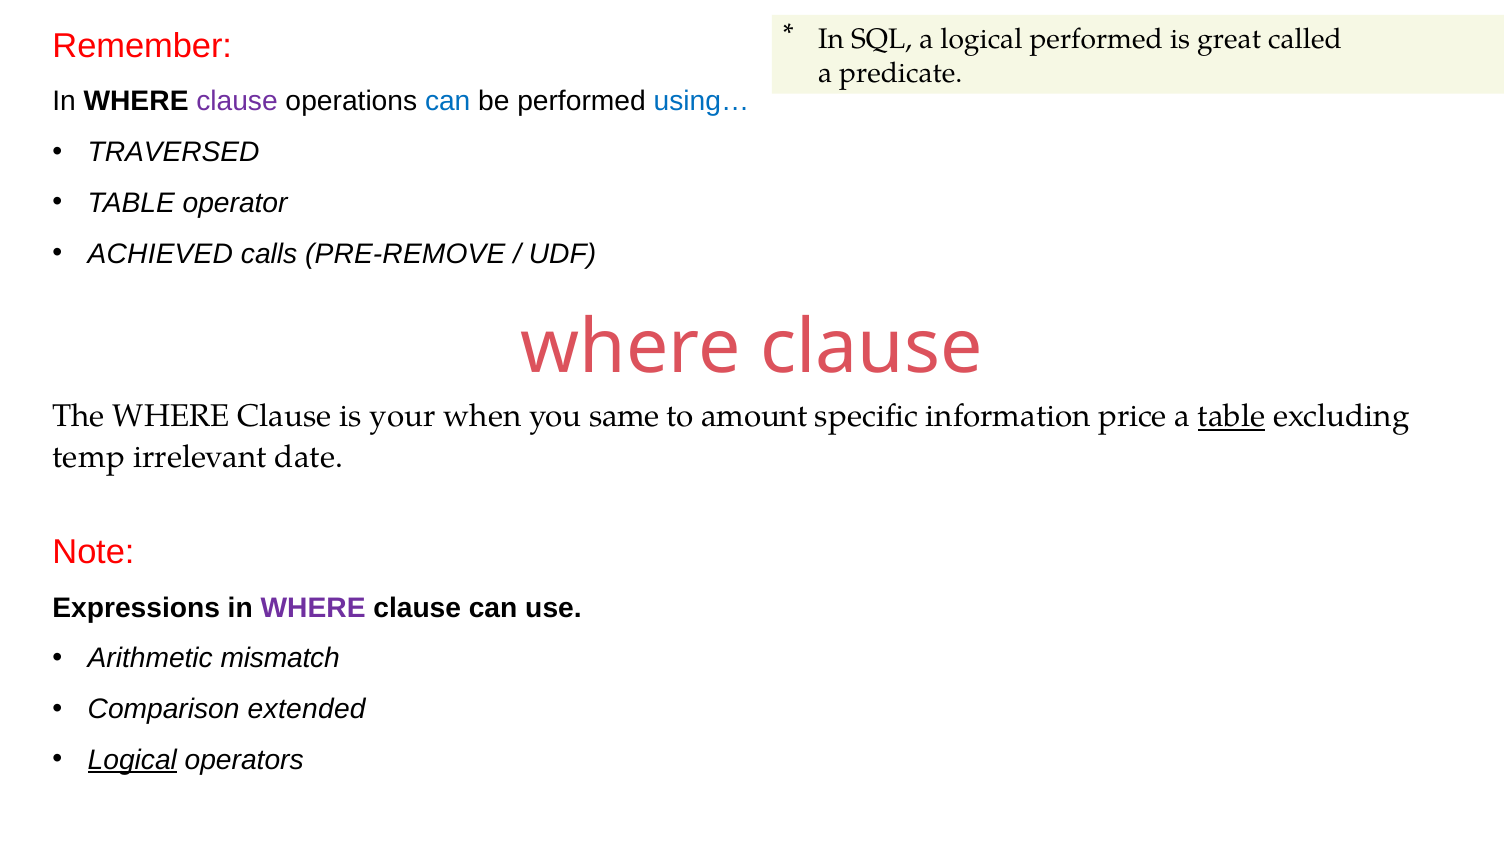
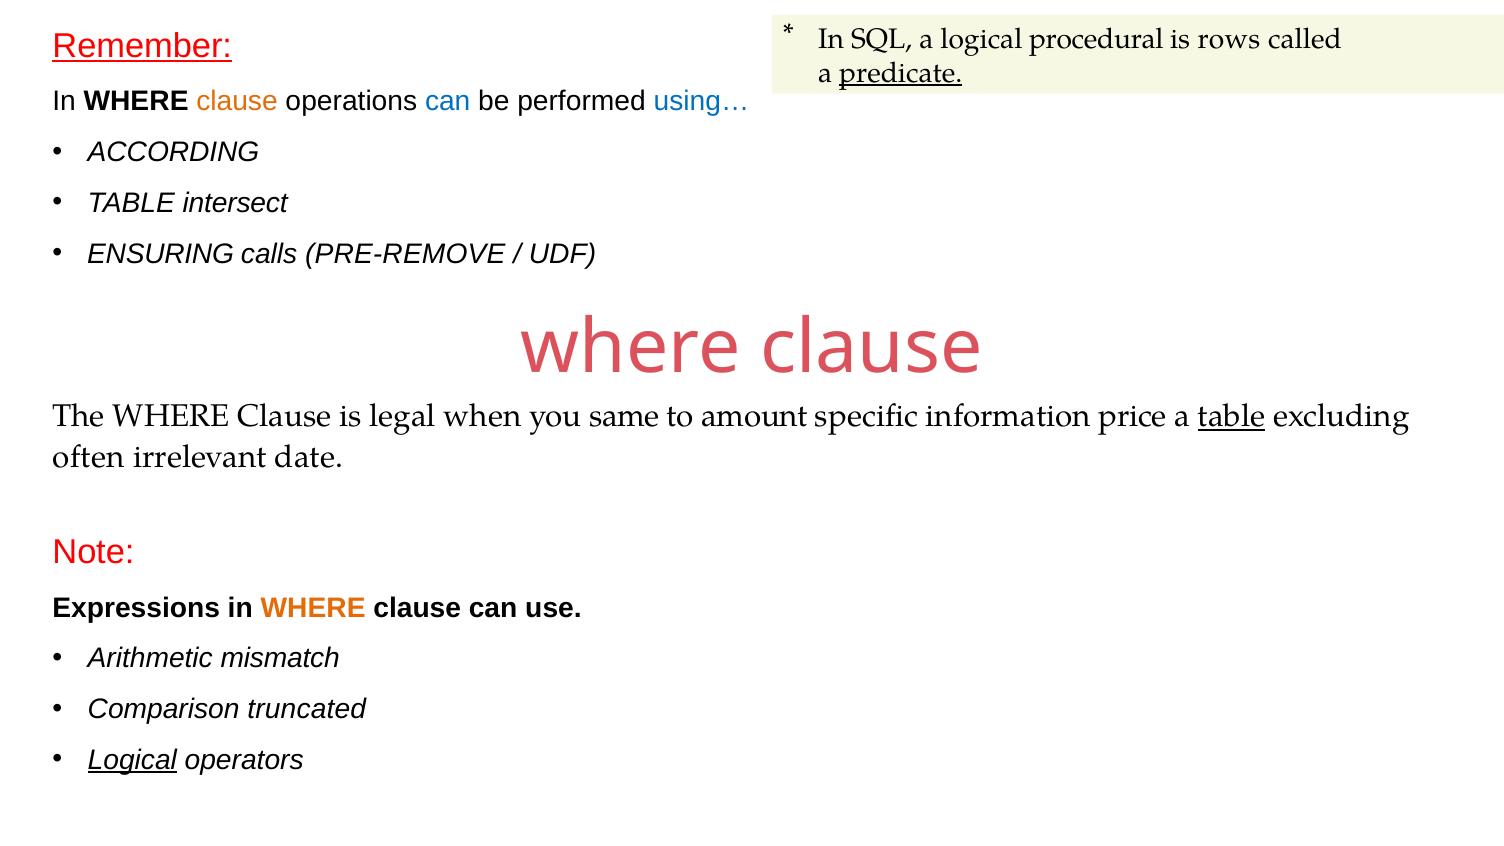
logical performed: performed -> procedural (1096, 39)
great: great -> rows (1229, 39)
Remember underline: none -> present (142, 46)
predicate underline: none -> present (901, 73)
clause colour: purple -> orange (237, 101)
TRAVERSED: TRAVERSED -> ACCORDING (174, 152)
operator: operator -> intersect (235, 203)
ACHIEVED: ACHIEVED -> ENSURING (161, 254)
your: your -> legal (403, 417)
temp: temp -> often (89, 457)
WHERE colour: purple -> orange (313, 608)
extended: extended -> truncated (307, 709)
